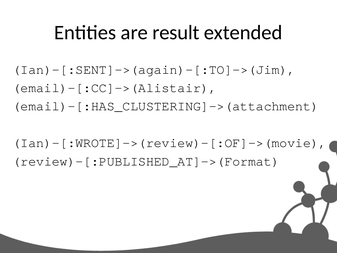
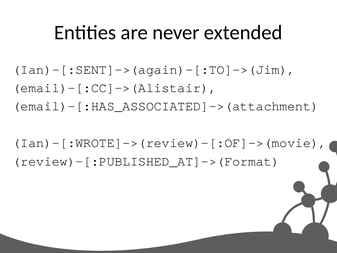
result: result -> never (176, 33)
email)-[:HAS_CLUSTERING]->(attachment: email)-[:HAS_CLUSTERING]->(attachment -> email)-[:HAS_ASSOCIATED]->(attachment (166, 106)
